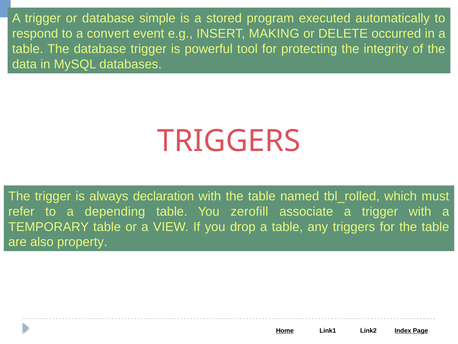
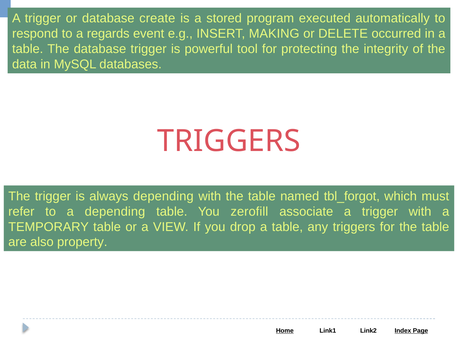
simple: simple -> create (157, 18)
convert: convert -> regards (108, 34)
always declaration: declaration -> depending (163, 196)
tbl_rolled: tbl_rolled -> tbl_forgot (352, 196)
